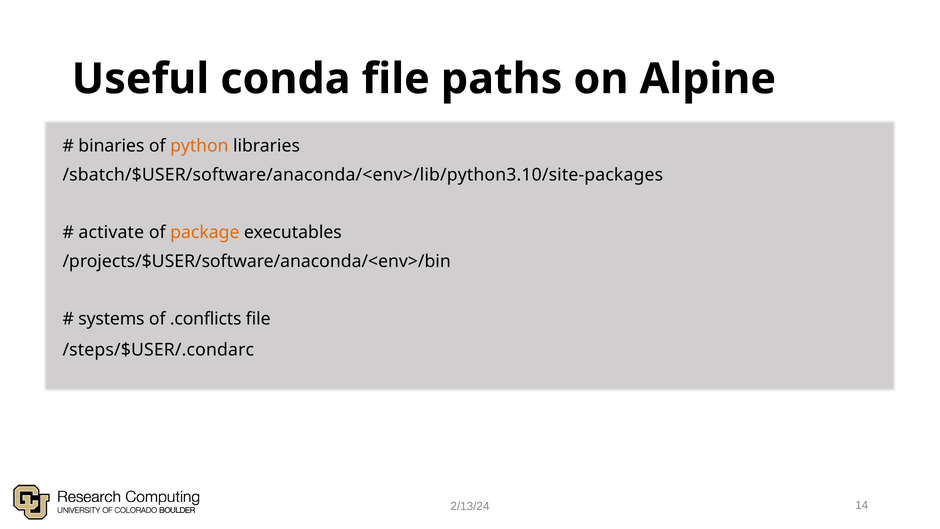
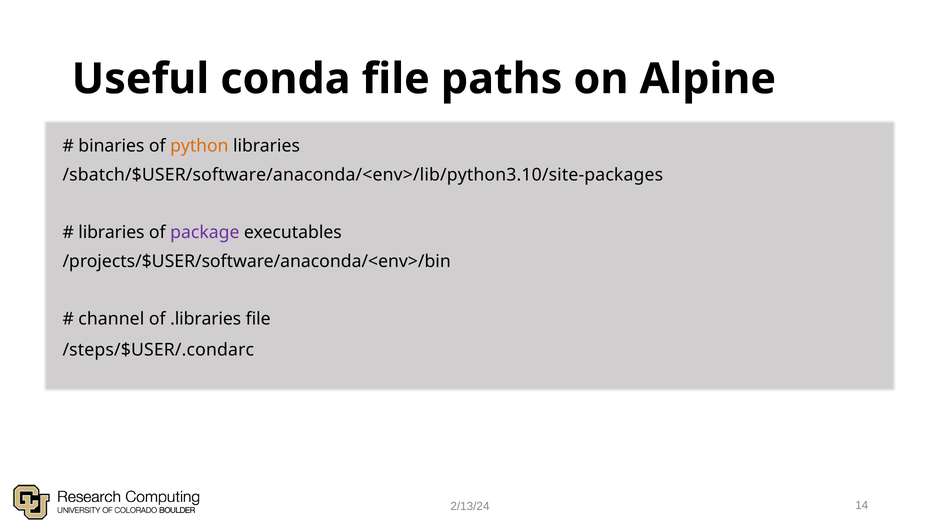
activate: activate -> libraries (111, 233)
package colour: orange -> purple (205, 233)
systems: systems -> channel (111, 319)
.conflicts: .conflicts -> .libraries (206, 319)
